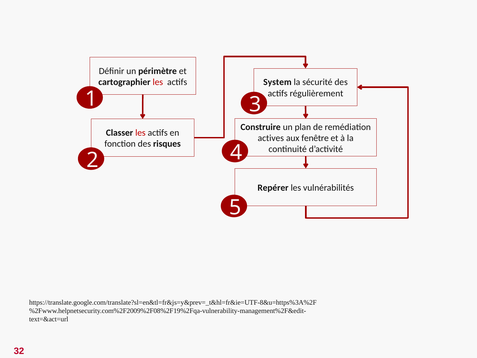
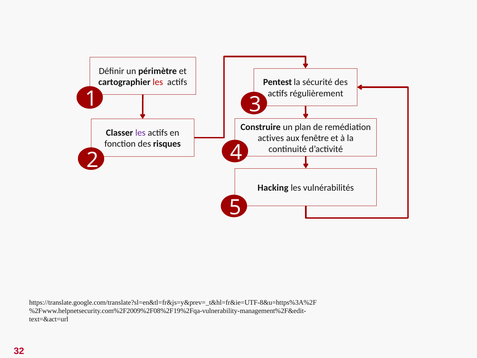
System: System -> Pentest (278, 82)
les colour: red -> purple (140, 133)
Repérer: Repérer -> Hacking (273, 188)
